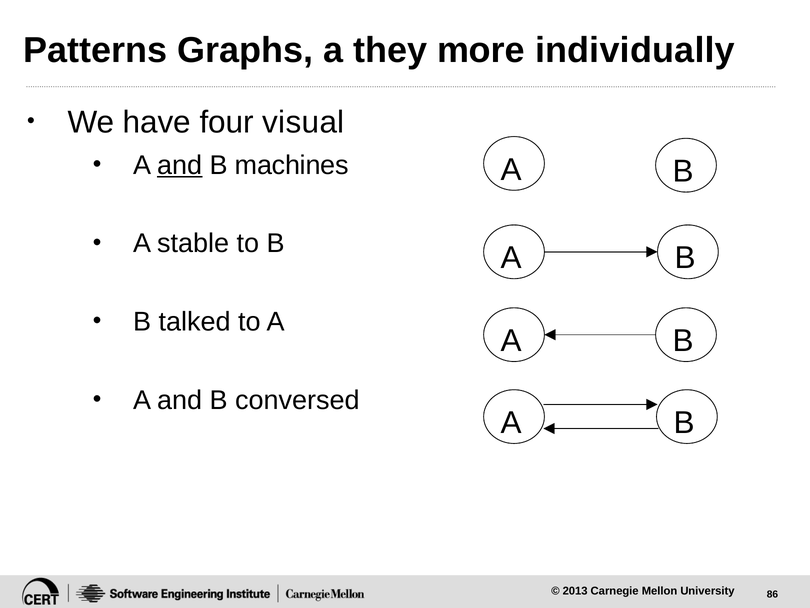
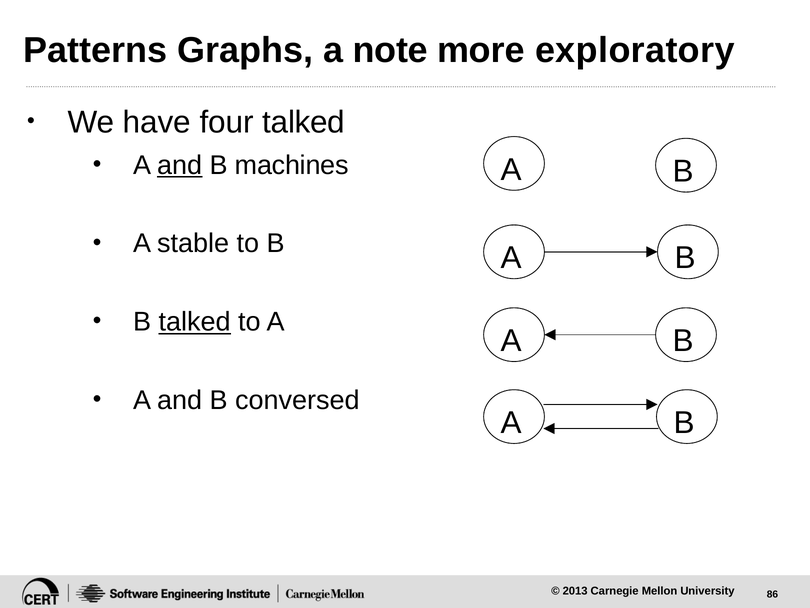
they: they -> note (390, 50)
individually: individually -> exploratory (635, 50)
four visual: visual -> talked (304, 122)
talked underline: none -> present (195, 322)
